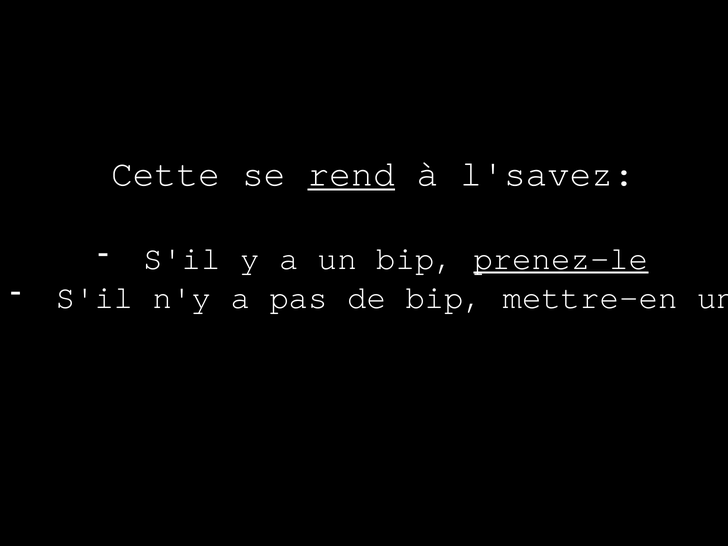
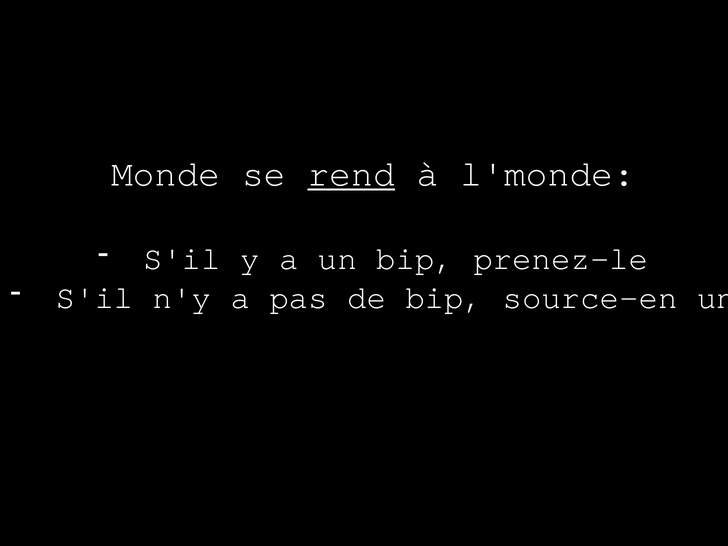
Cette: Cette -> Monde (166, 174)
l'savez: l'savez -> l'monde (548, 174)
prenez-le underline: present -> none (561, 259)
mettre-en: mettre-en -> source-en (590, 297)
